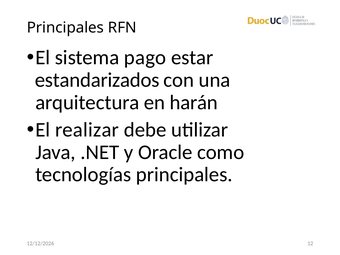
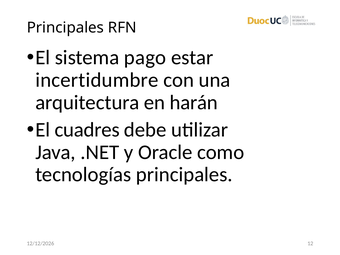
estandarizados: estandarizados -> incertidumbre (97, 80)
realizar: realizar -> cuadres (87, 130)
